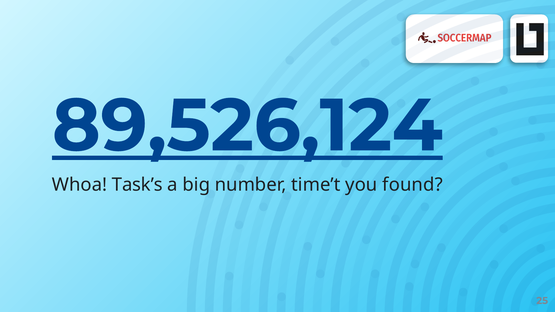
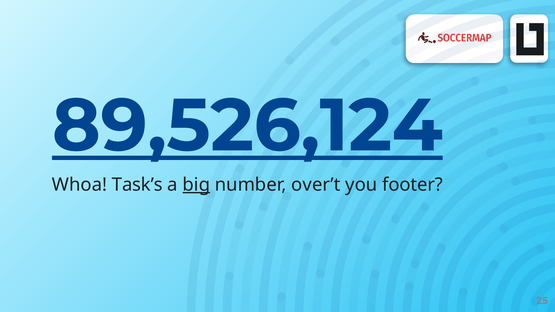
big underline: none -> present (196, 185)
time’t: time’t -> over’t (316, 185)
found: found -> footer (413, 185)
